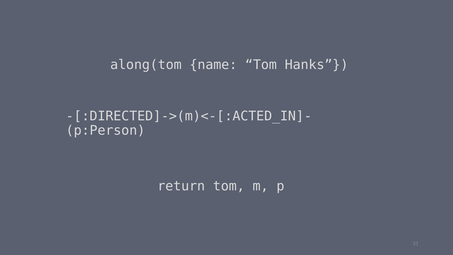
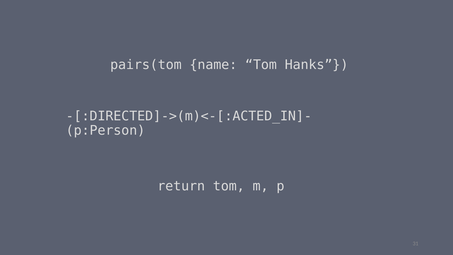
along(tom: along(tom -> pairs(tom (146, 65)
